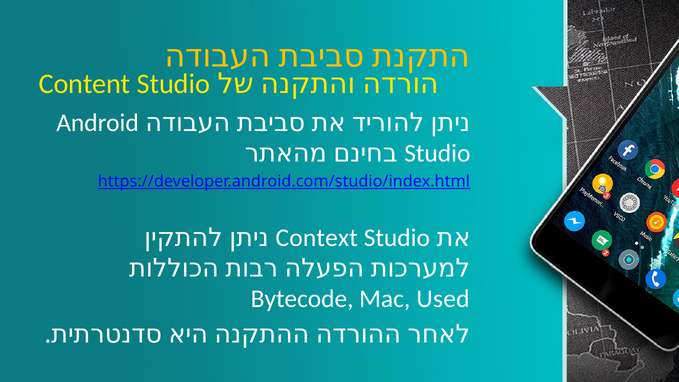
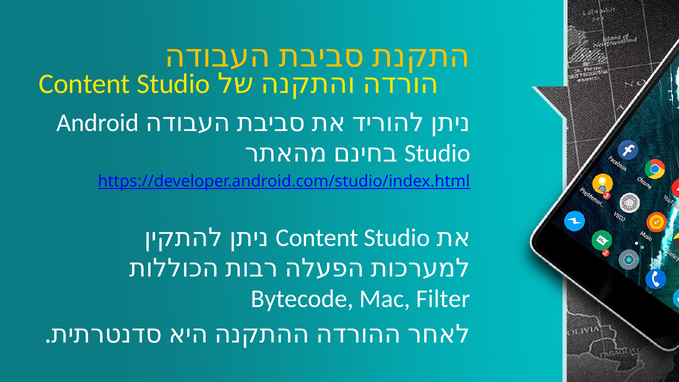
Context: Context -> Content (317, 238)
Used: Used -> Filter (443, 299)
